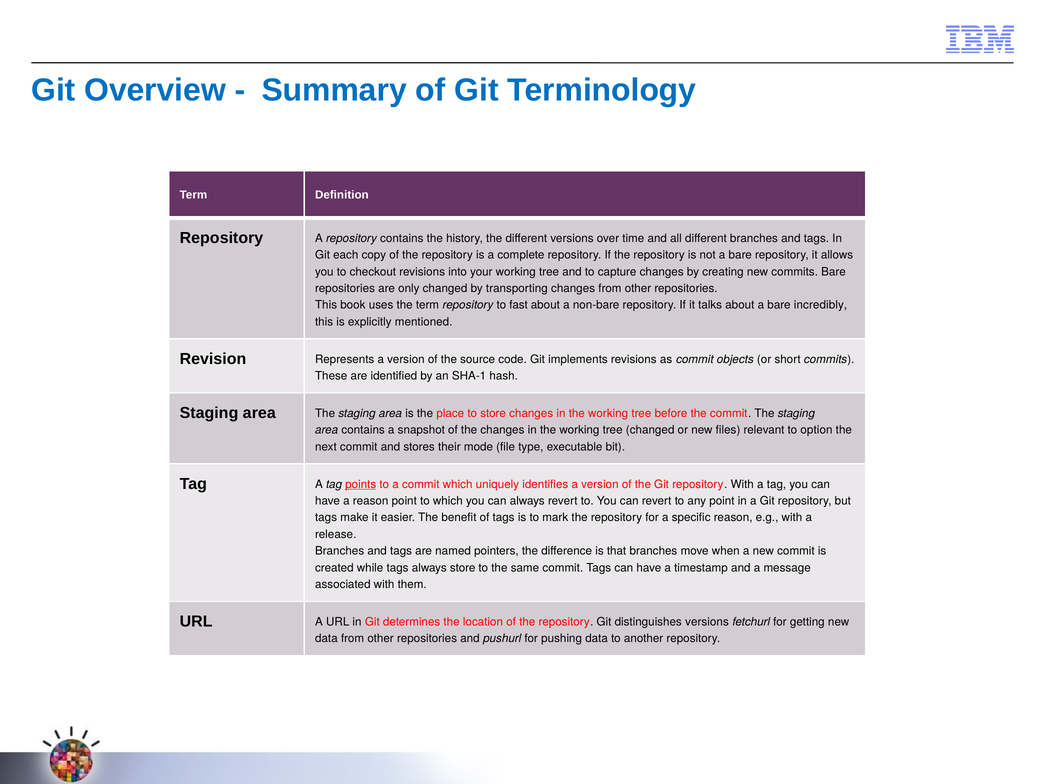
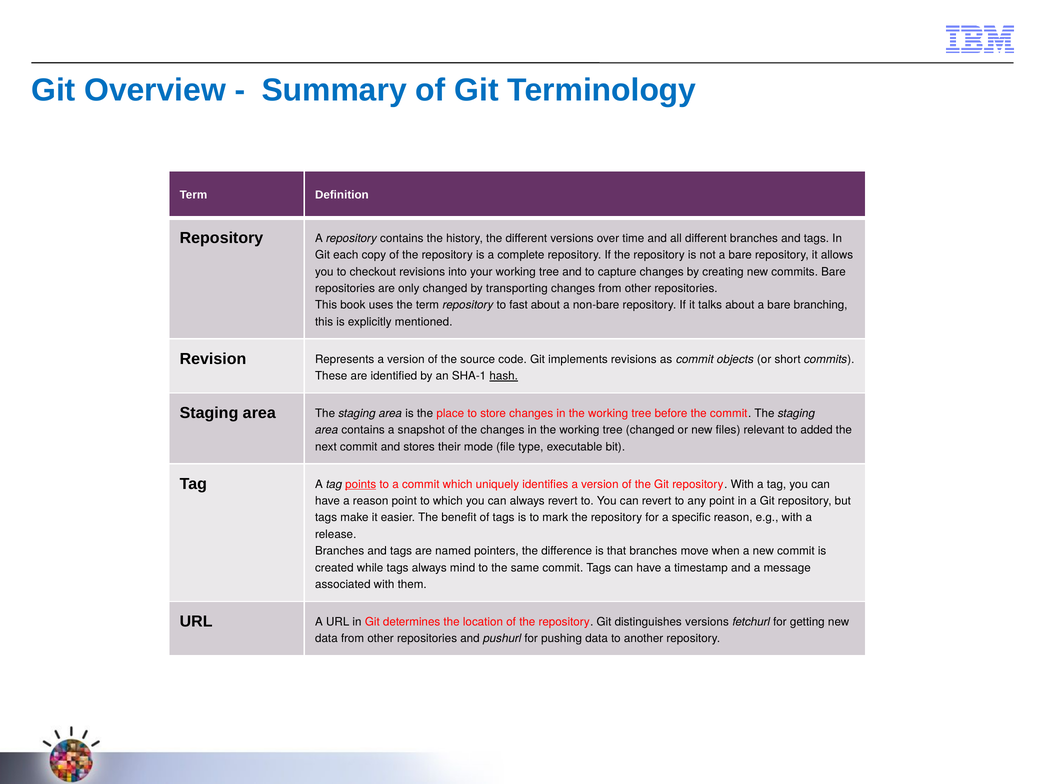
incredibly: incredibly -> branching (821, 305)
hash underline: none -> present (504, 376)
option: option -> added (817, 430)
always store: store -> mind (463, 568)
